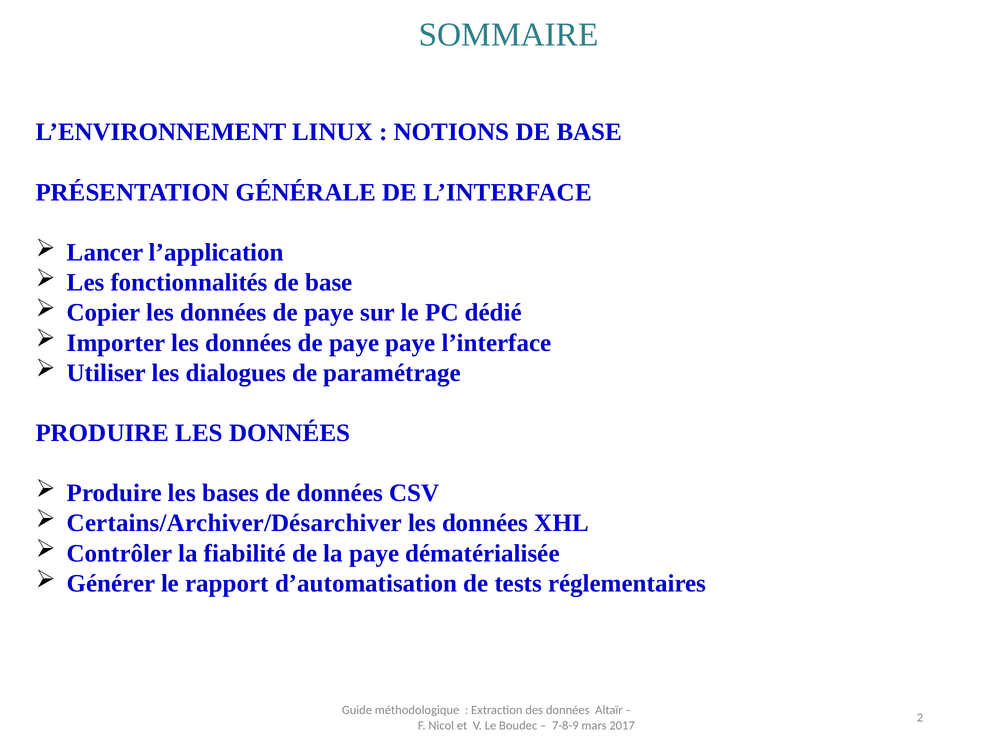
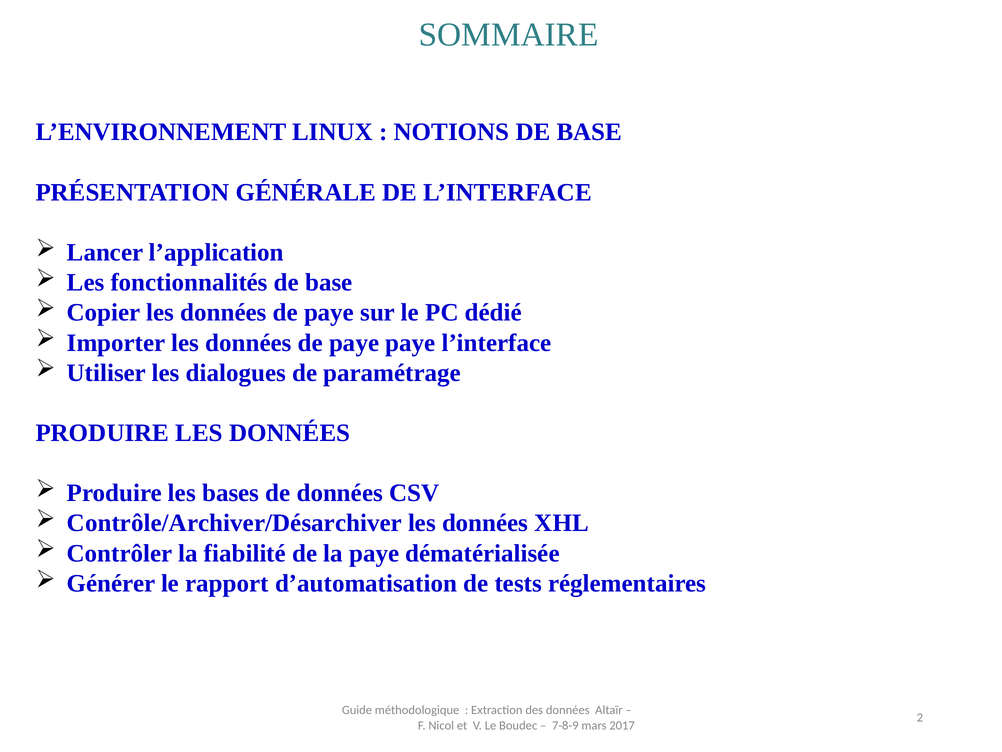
Certains/Archiver/Désarchiver: Certains/Archiver/Désarchiver -> Contrôle/Archiver/Désarchiver (234, 523)
